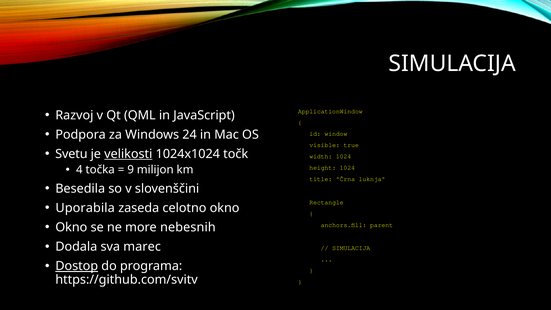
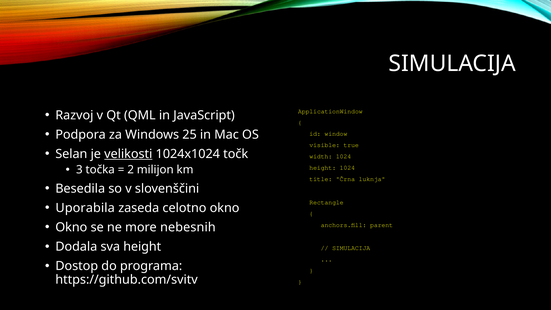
24: 24 -> 25 (190, 135)
Svetu: Svetu -> Selan (71, 154)
4: 4 -> 3 (79, 170)
9: 9 -> 2 (131, 170)
sva marec: marec -> height (142, 247)
Dostop underline: present -> none (77, 266)
